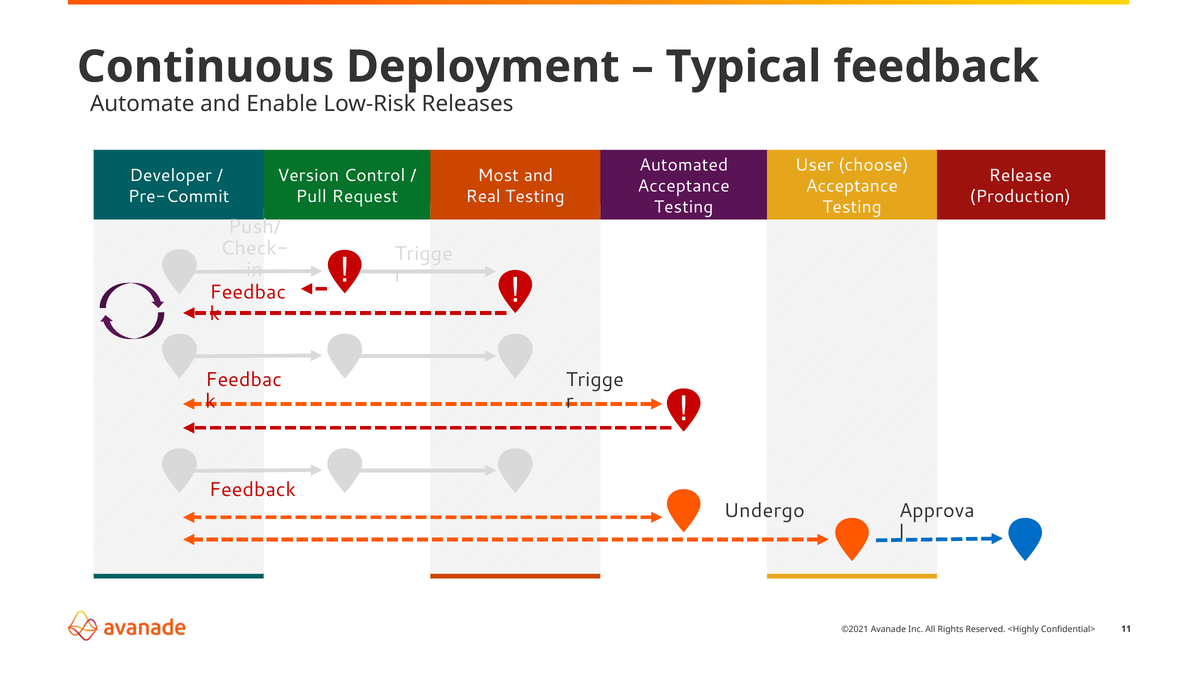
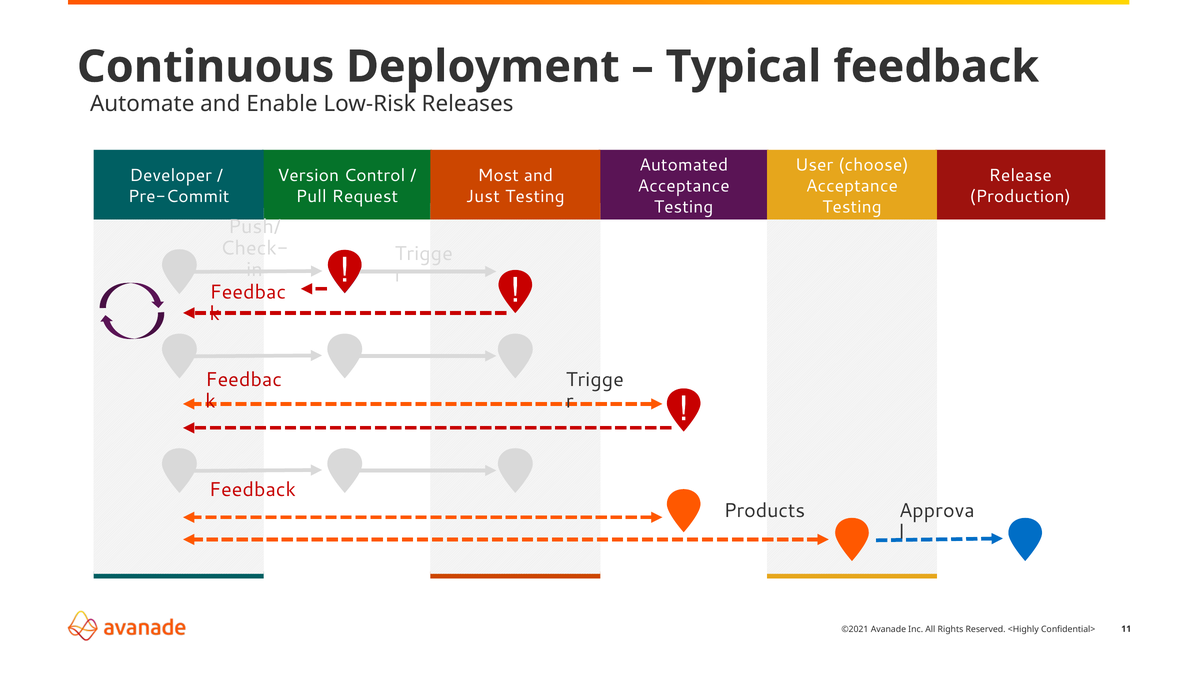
Real: Real -> Just (483, 196)
Undergo: Undergo -> Products (764, 511)
